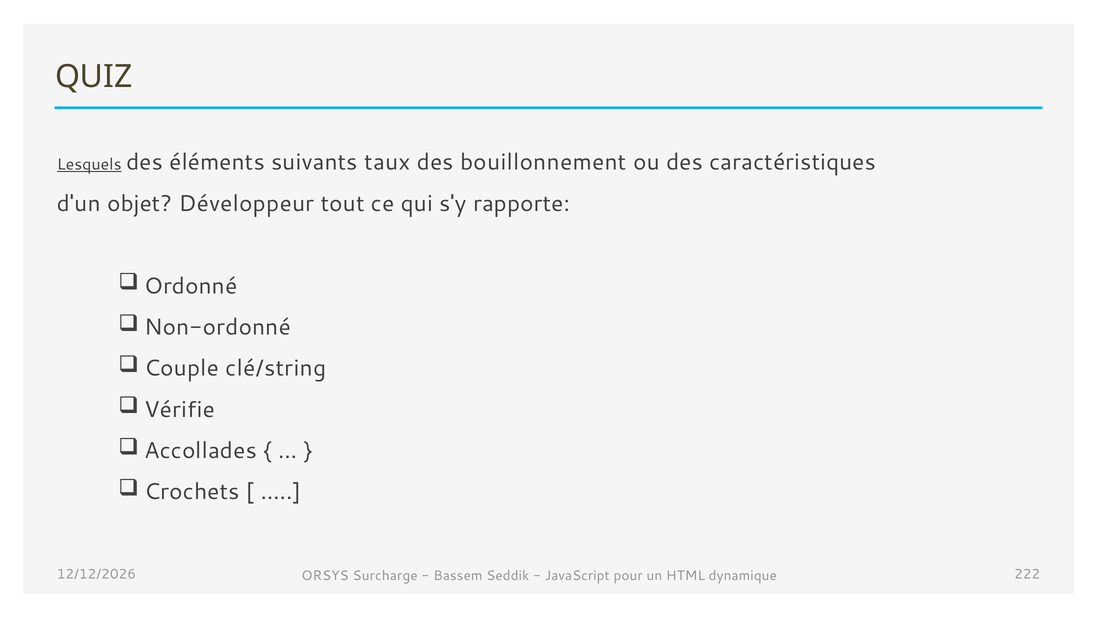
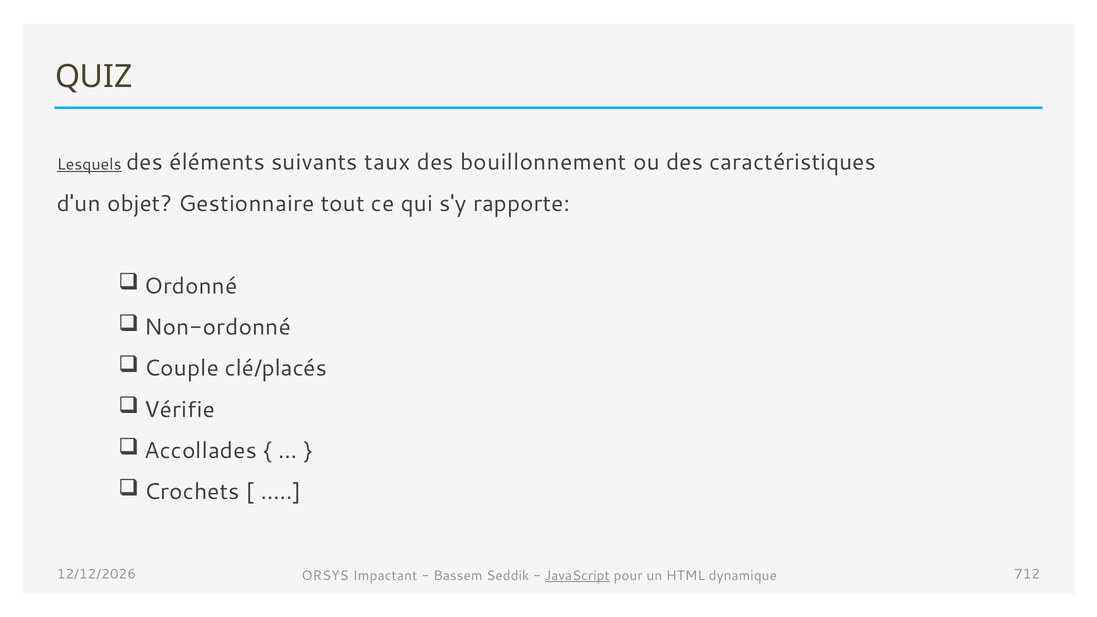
Développeur: Développeur -> Gestionnaire (246, 204)
clé/string: clé/string -> clé/placés (276, 368)
Surcharge: Surcharge -> Impactant (385, 576)
JavaScript underline: none -> present (577, 576)
222: 222 -> 712 (1027, 574)
